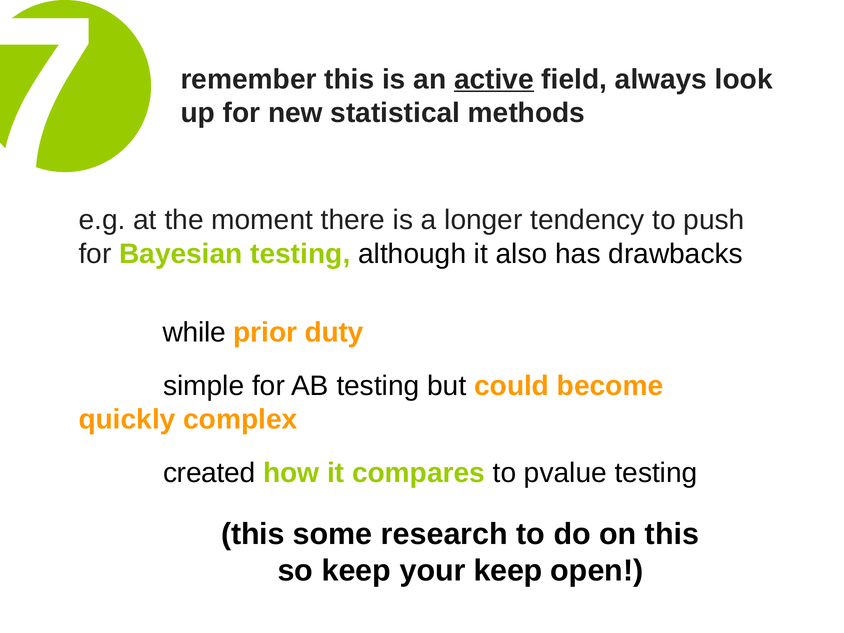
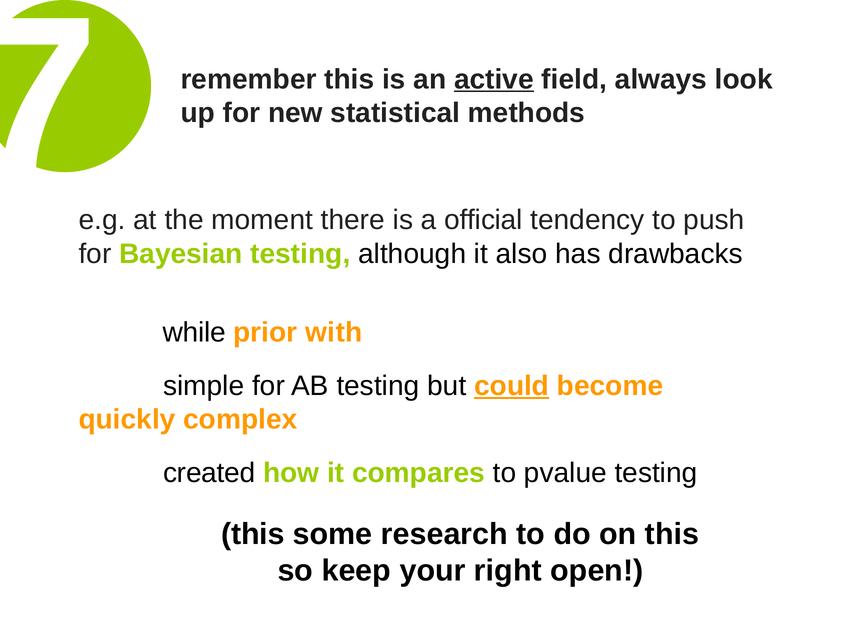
longer: longer -> official (483, 220)
duty: duty -> with (334, 332)
could underline: none -> present (512, 386)
your keep: keep -> right (508, 571)
